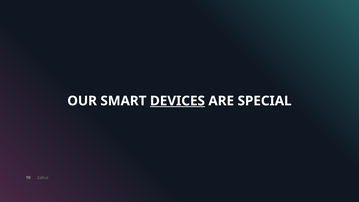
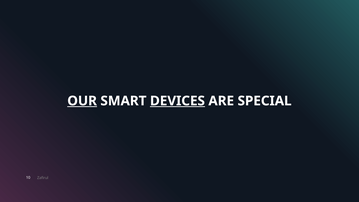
OUR underline: none -> present (82, 101)
